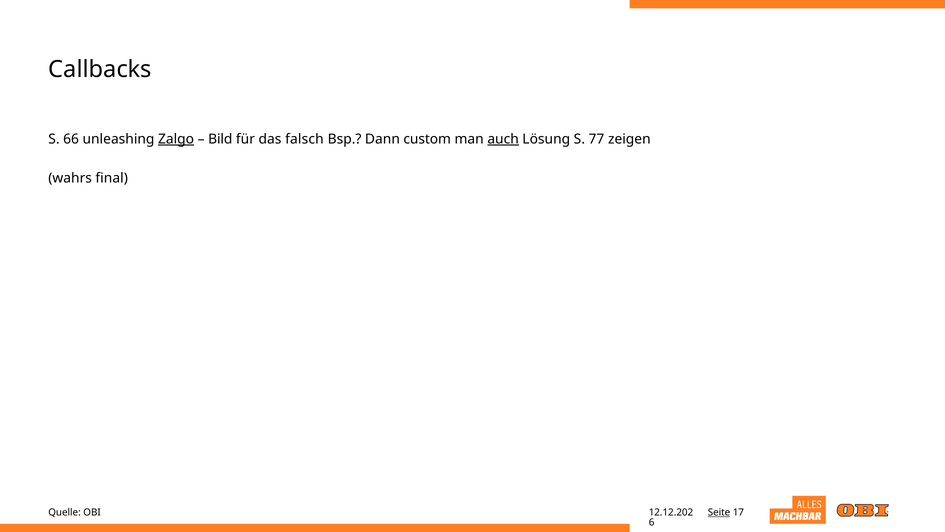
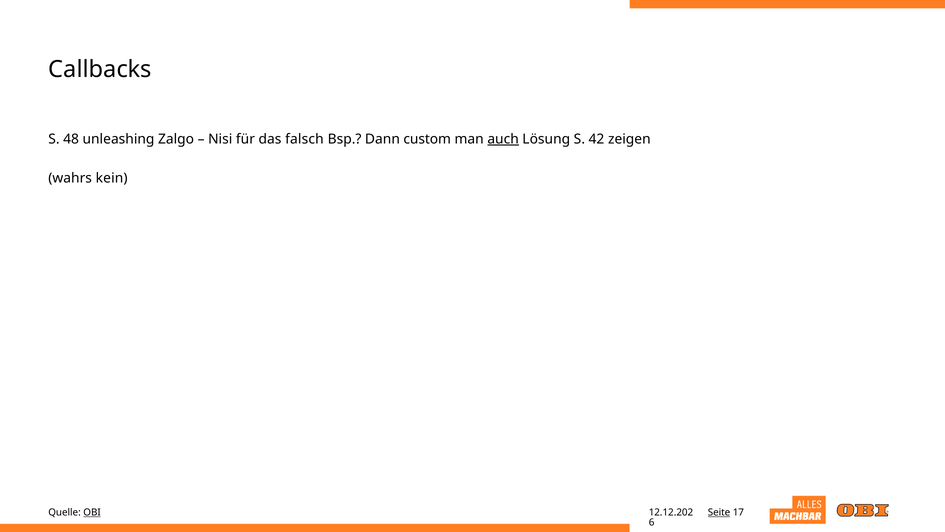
66: 66 -> 48 (71, 139)
Zalgo underline: present -> none (176, 139)
Bild: Bild -> Nisi (220, 139)
77: 77 -> 42 (596, 139)
final: final -> kein (112, 178)
OBI underline: none -> present (92, 512)
